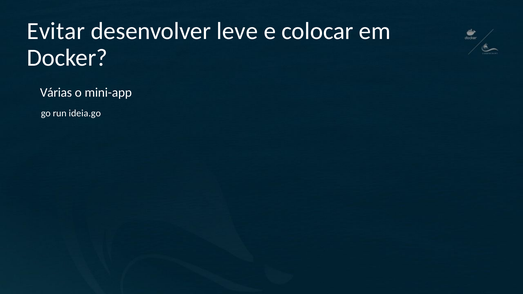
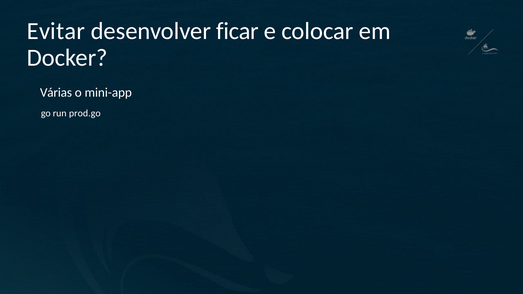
leve: leve -> ficar (237, 31)
ideia.go: ideia.go -> prod.go (85, 113)
